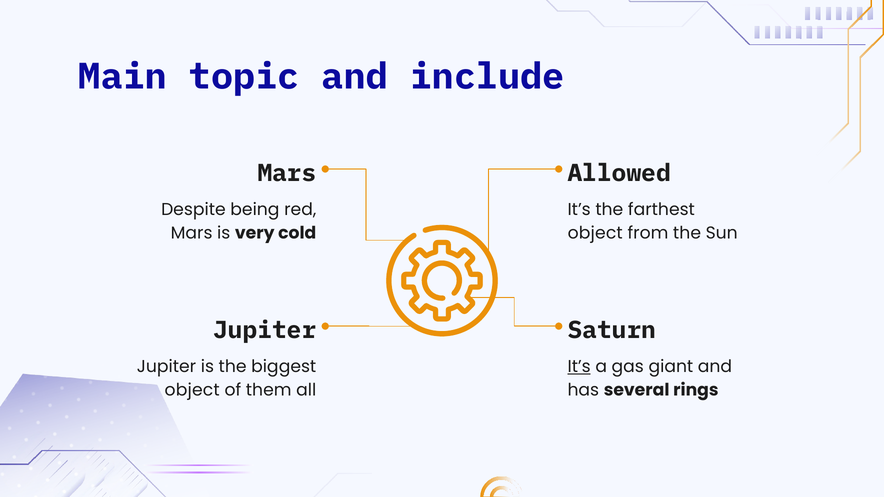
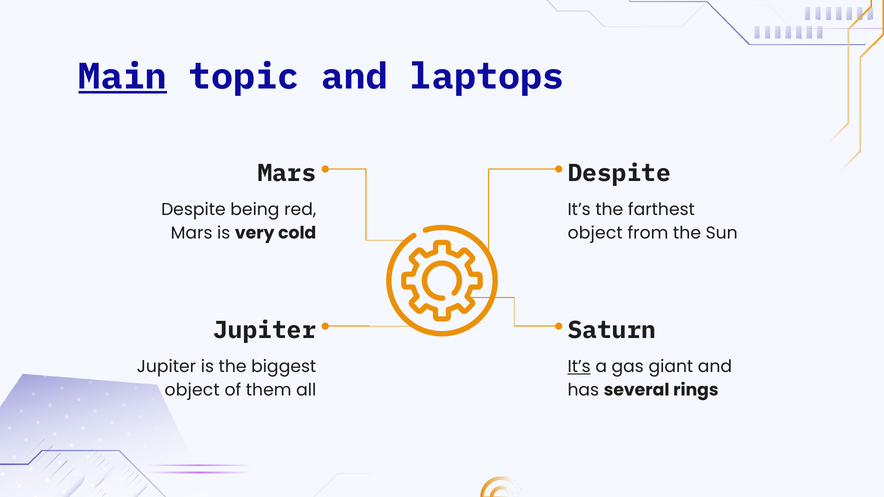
Main underline: none -> present (123, 77)
include: include -> laptops (487, 77)
Mars Allowed: Allowed -> Despite (619, 173)
